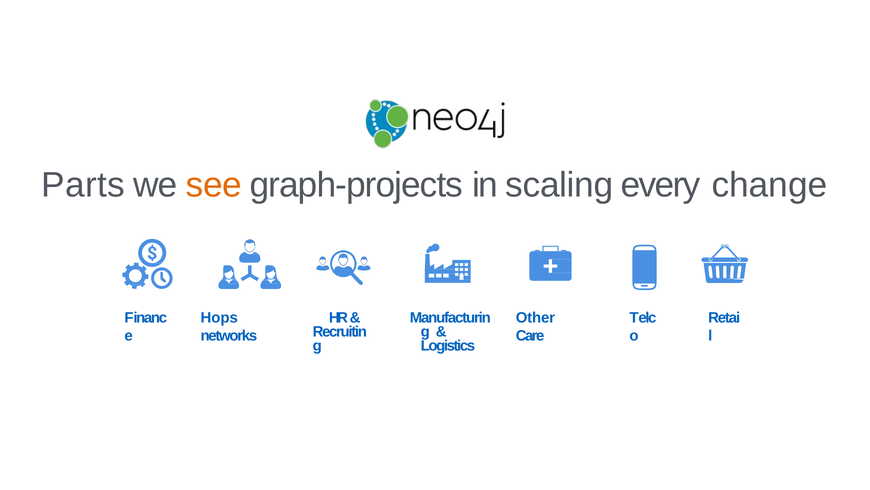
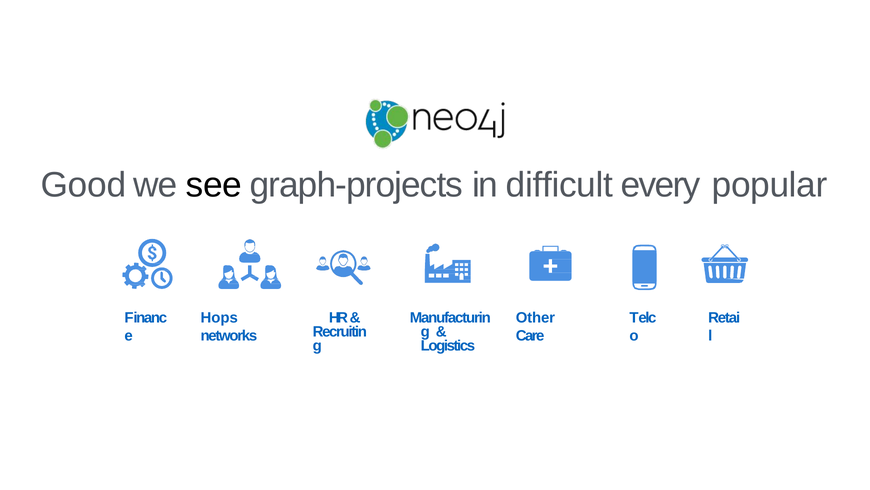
Parts: Parts -> Good (83, 185)
see colour: orange -> black (214, 185)
scaling: scaling -> difficult (559, 185)
change: change -> popular (770, 185)
